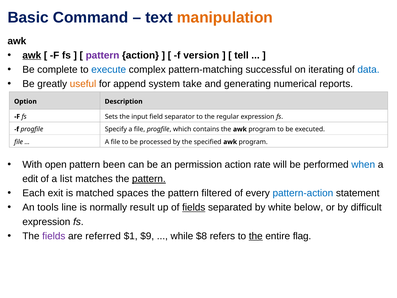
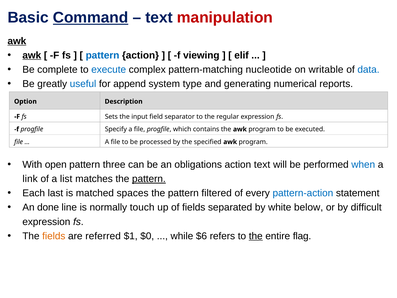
Command underline: none -> present (91, 18)
manipulation colour: orange -> red (225, 18)
awk underline: none -> present (17, 41)
pattern colour: purple -> blue (103, 55)
version: version -> viewing (201, 55)
tell: tell -> elif (241, 55)
successful: successful -> nucleotide (269, 70)
iterating: iterating -> writable (326, 70)
useful colour: orange -> blue (83, 84)
take: take -> type (192, 84)
been: been -> three (114, 164)
permission: permission -> obligations (198, 164)
action rate: rate -> text (262, 164)
edit: edit -> link (30, 179)
exit: exit -> last (55, 193)
tools: tools -> done (48, 207)
result: result -> touch (142, 207)
fields underline: present -> none (194, 207)
fields colour: purple -> orange (54, 236)
$9: $9 -> $0 (147, 236)
$8: $8 -> $6 (201, 236)
